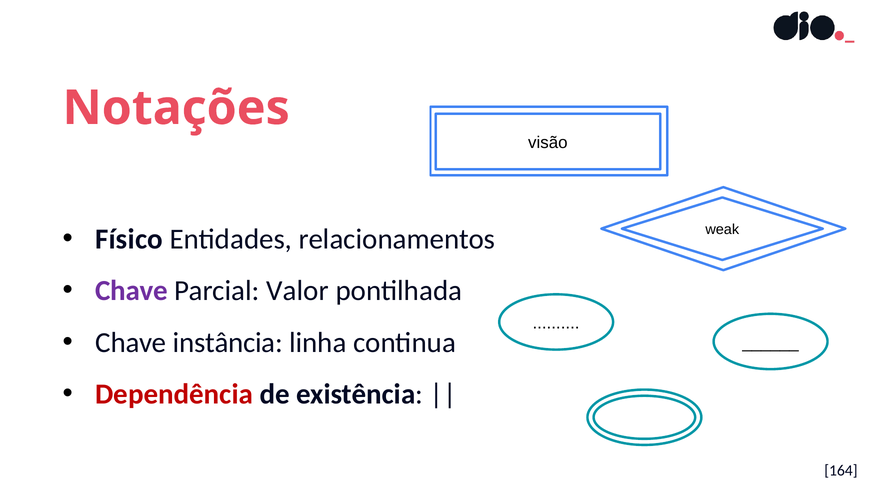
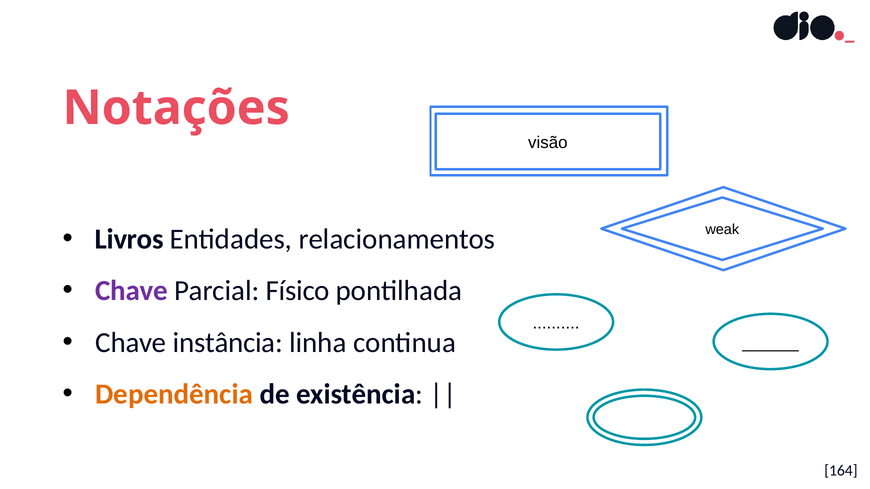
Físico: Físico -> Livros (129, 239)
Valor: Valor -> Físico (298, 291)
Dependência colour: red -> orange (174, 395)
